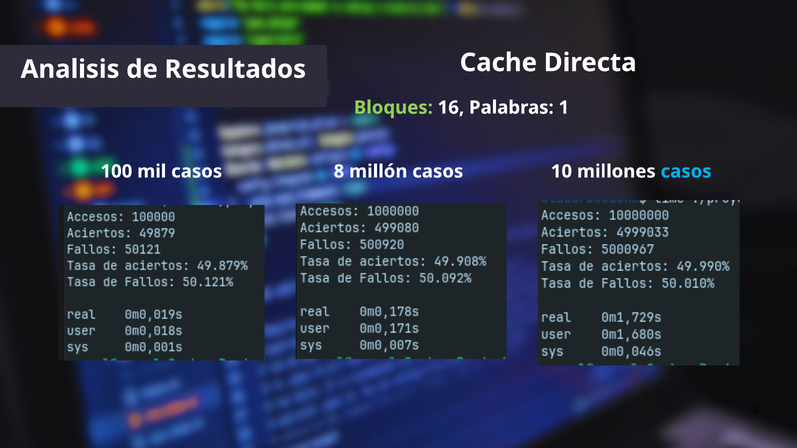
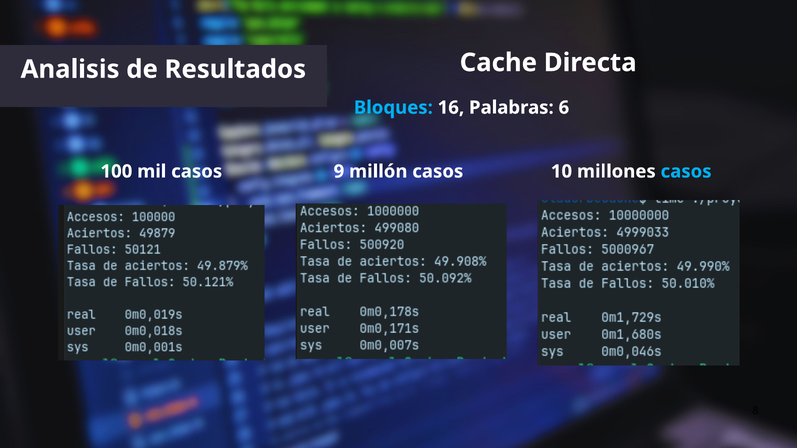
Bloques colour: light green -> light blue (393, 108)
1: 1 -> 6 (564, 108)
casos 8: 8 -> 9 (339, 172)
